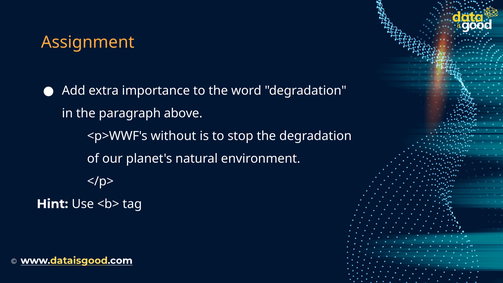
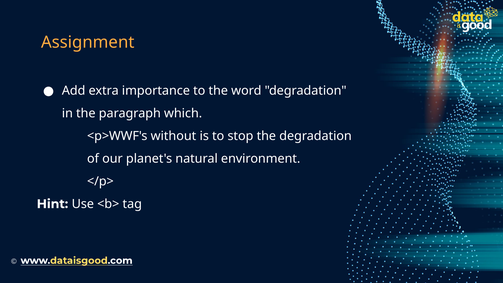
above: above -> which (183, 113)
